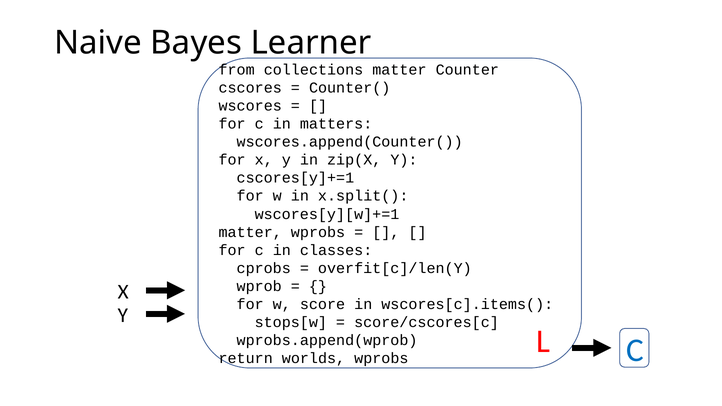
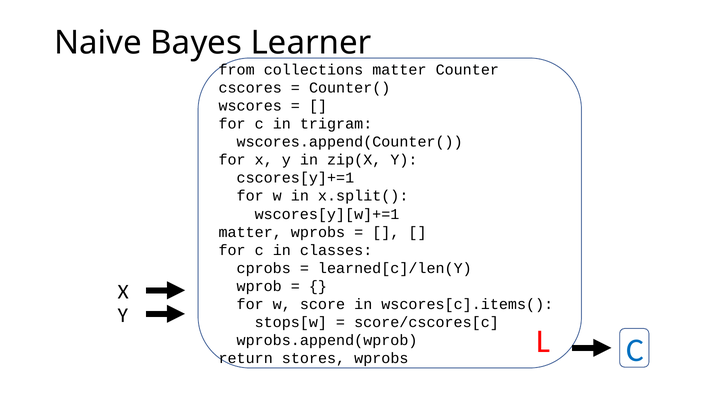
matters: matters -> trigram (336, 124)
overfit[c]/len(Y: overfit[c]/len(Y -> learned[c]/len(Y (395, 268)
worlds: worlds -> stores (313, 359)
